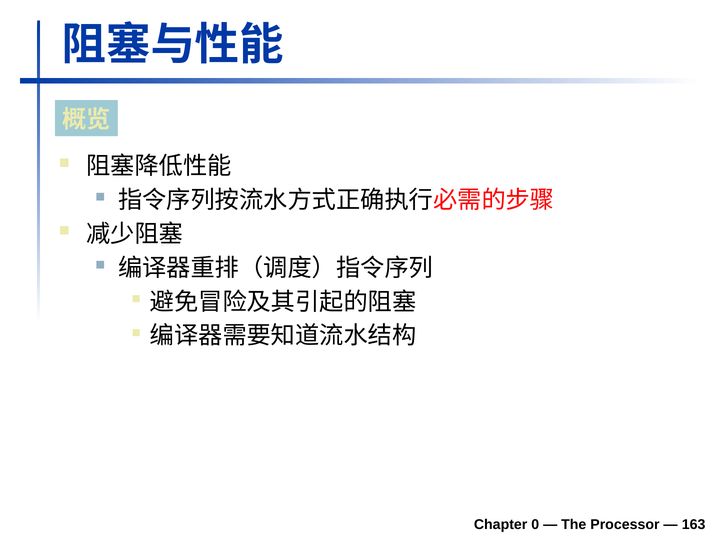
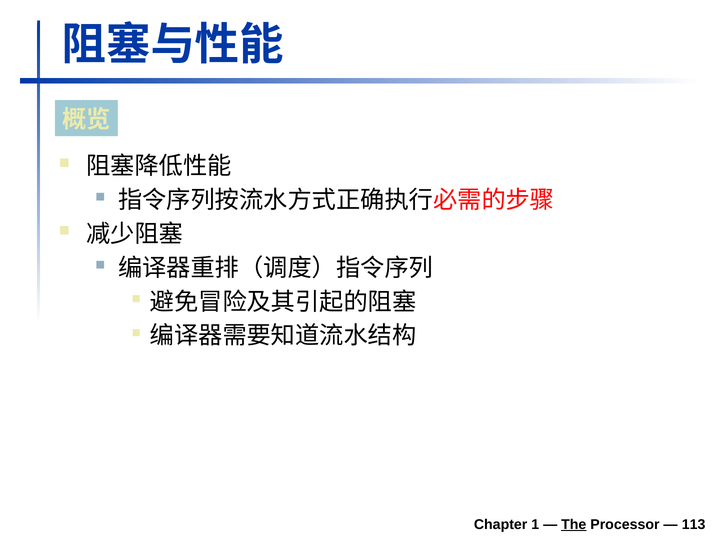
0: 0 -> 1 (535, 525)
The underline: none -> present (574, 525)
163: 163 -> 113 (694, 525)
